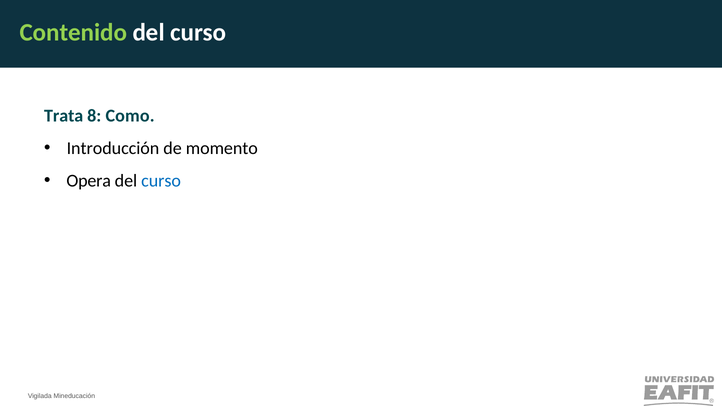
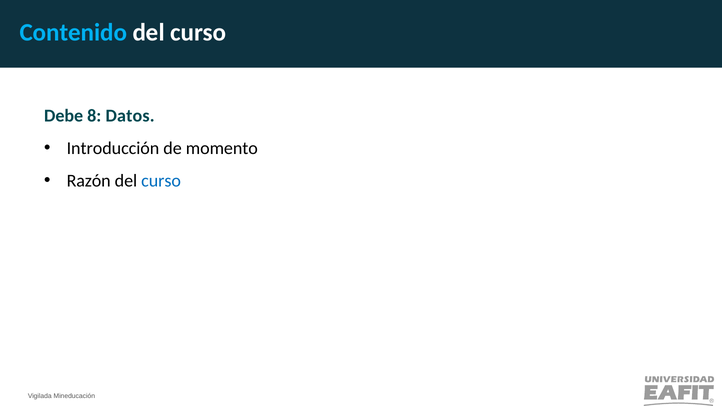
Contenido colour: light green -> light blue (73, 33)
Trata: Trata -> Debe (64, 116)
Como: Como -> Datos (130, 116)
Opera: Opera -> Razón (89, 181)
